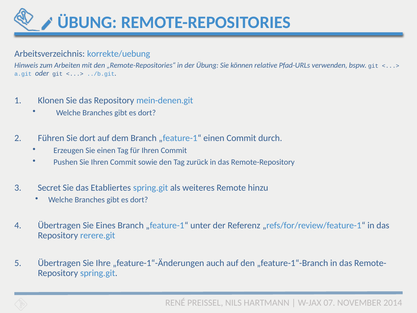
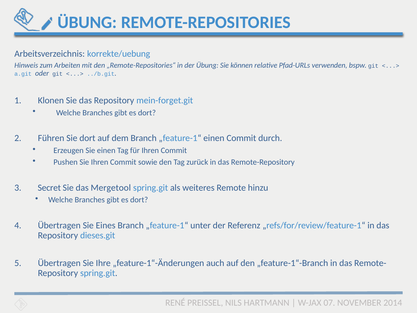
mein-denen.git: mein-denen.git -> mein-forget.git (165, 100)
Etabliertes: Etabliertes -> Mergetool (111, 188)
rerere.git: rerere.git -> dieses.git (98, 235)
